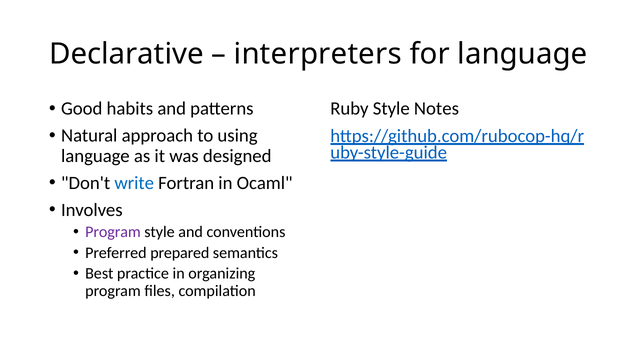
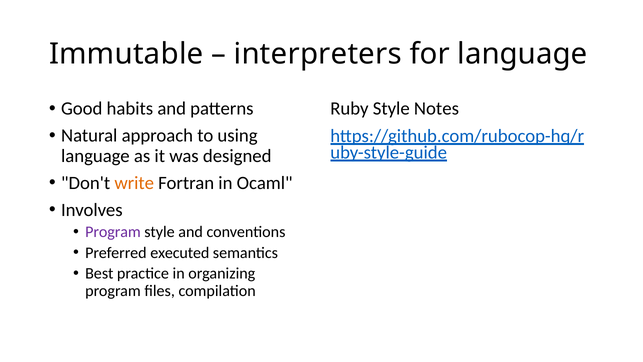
Declarative: Declarative -> Immutable (126, 54)
write colour: blue -> orange (134, 183)
prepared: prepared -> executed (180, 253)
